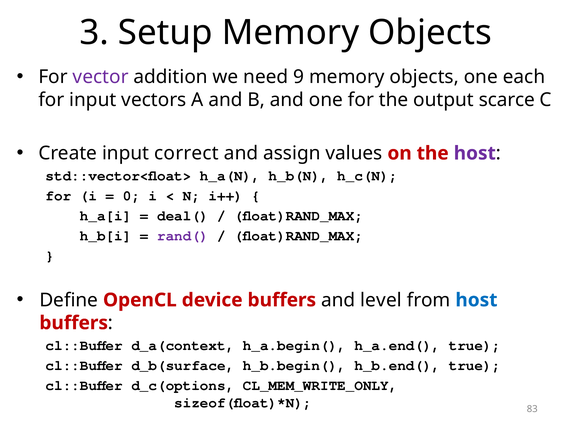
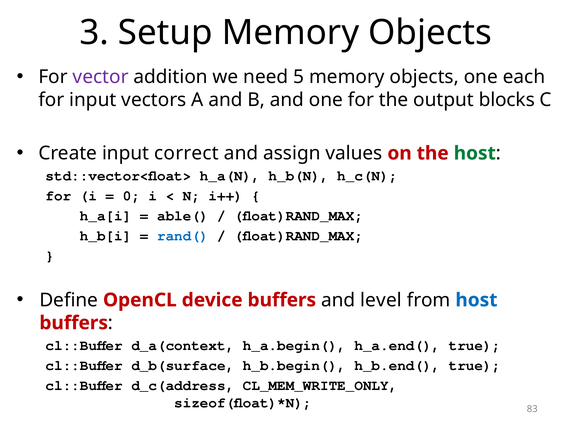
9: 9 -> 5 (299, 77)
scarce: scarce -> blocks (507, 100)
host colour: purple -> green (475, 153)
deal(: deal( -> able( (183, 216)
rand( colour: purple -> blue (183, 236)
d_c(options: d_c(options -> d_c(address (183, 386)
